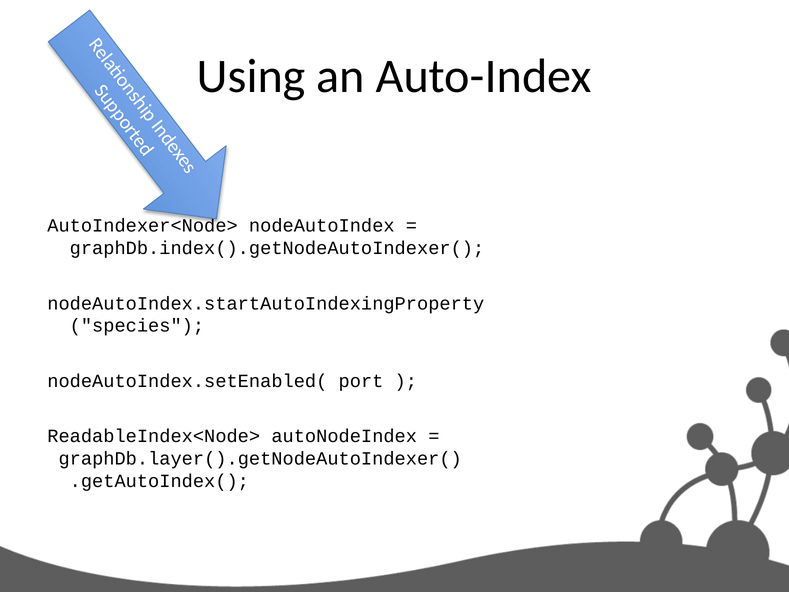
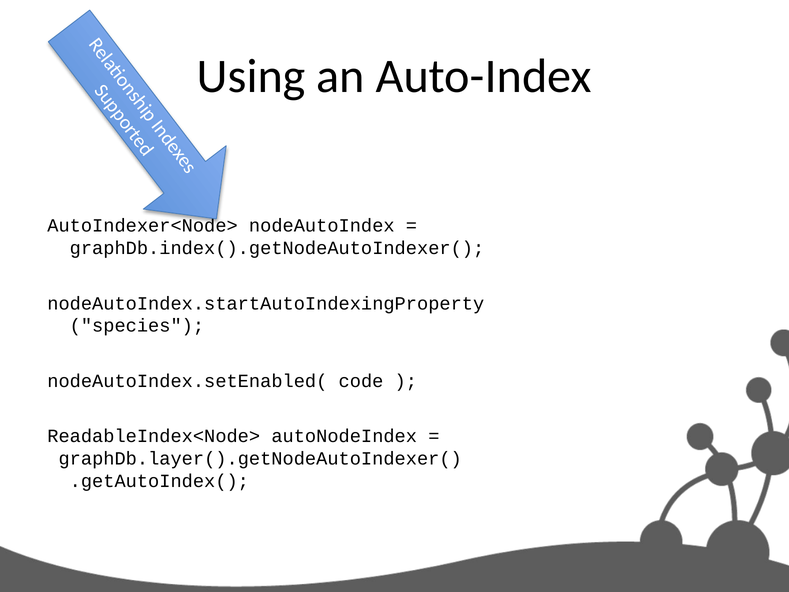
port: port -> code (361, 381)
